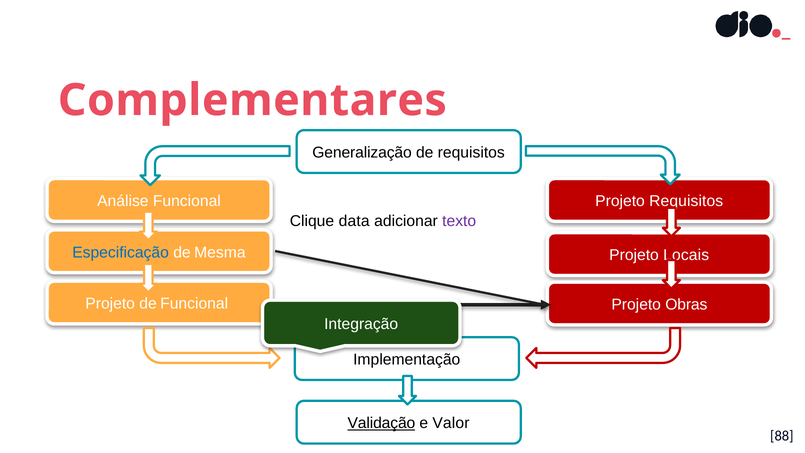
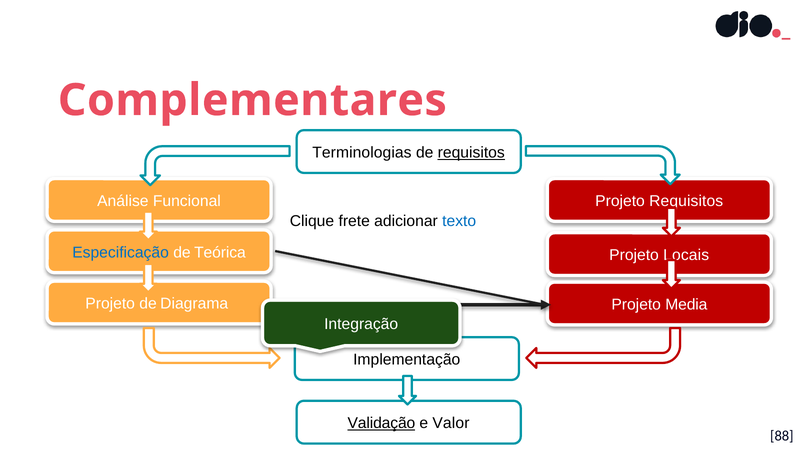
Generalização: Generalização -> Terminologias (362, 153)
requisitos underline: none -> present (471, 153)
data: data -> frete (354, 221)
texto colour: purple -> blue (459, 221)
Mesma: Mesma -> Teórica (220, 252)
de Funcional: Funcional -> Diagrama (194, 303)
Obras: Obras -> Media (686, 304)
